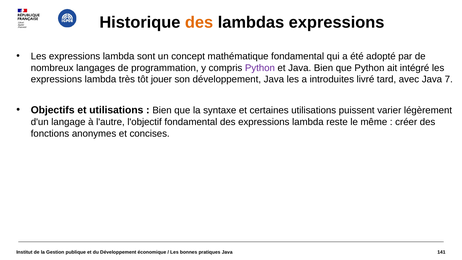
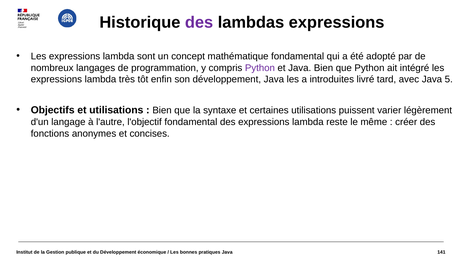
des colour: orange -> purple (199, 23)
jouer: jouer -> enfin (161, 79)
7: 7 -> 5 (449, 79)
